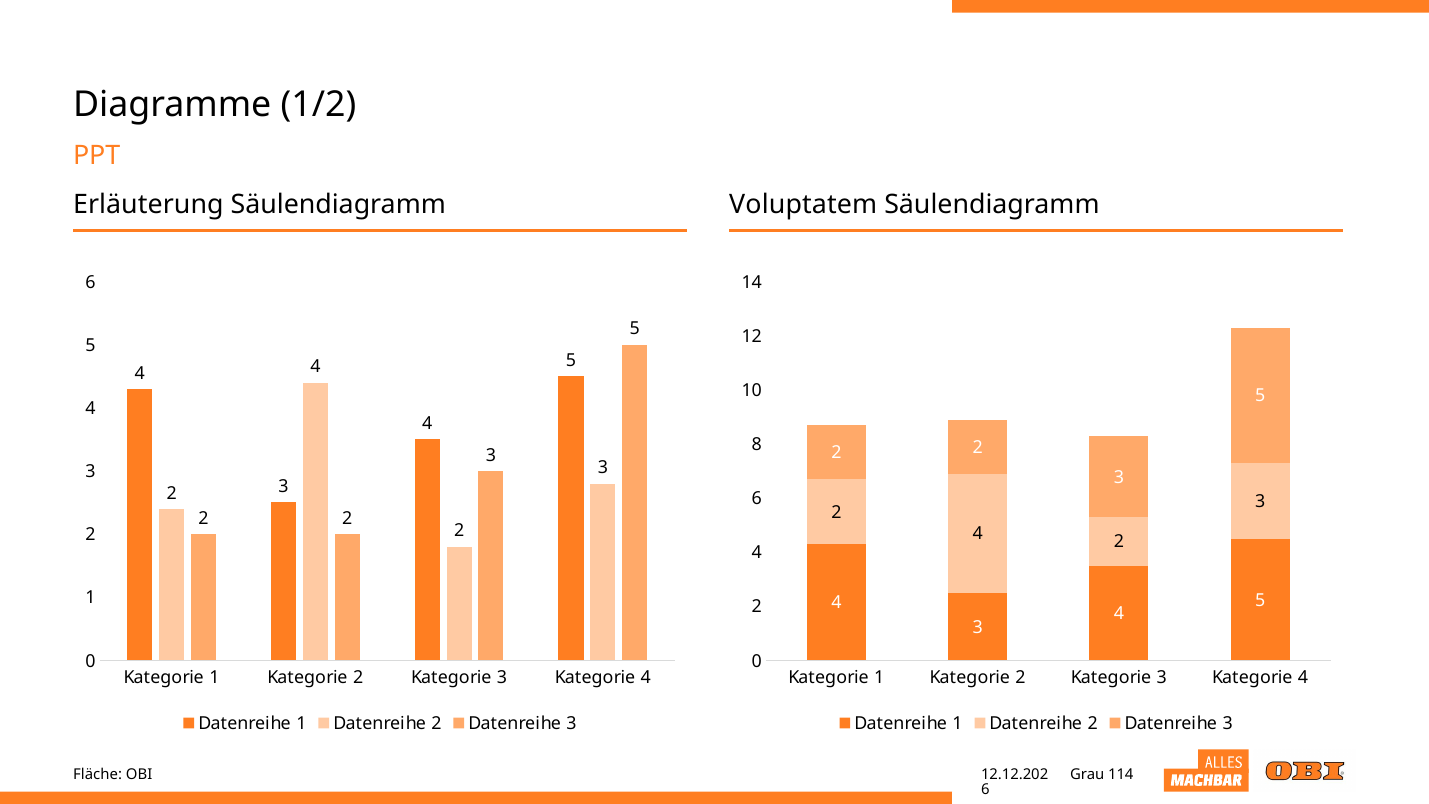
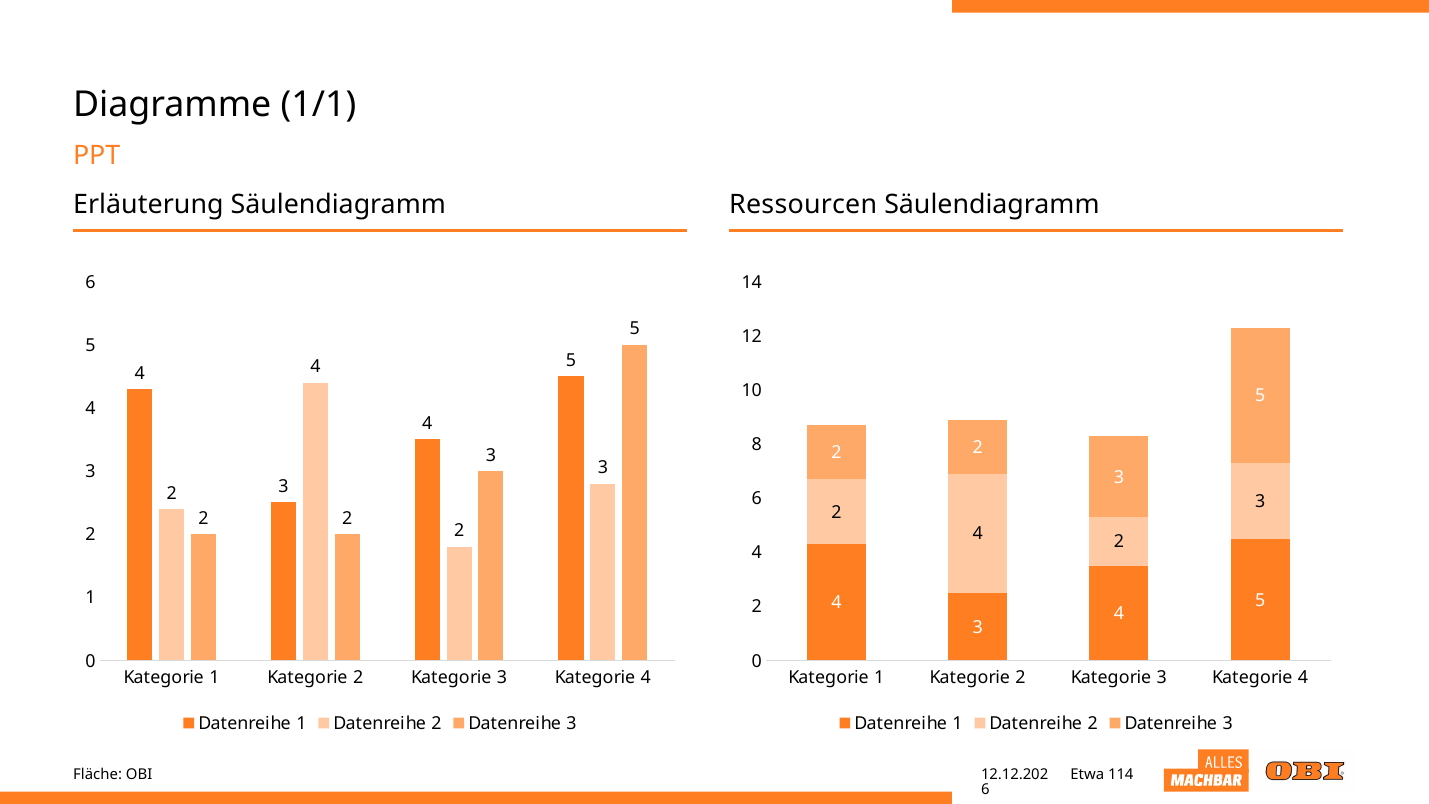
1/2: 1/2 -> 1/1 (318, 105)
Voluptatem: Voluptatem -> Ressourcen (803, 205)
Grau: Grau -> Etwa (1087, 774)
